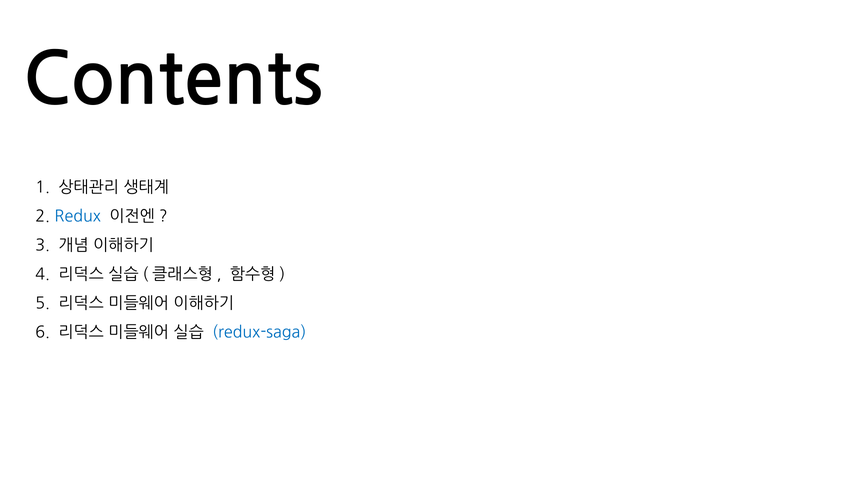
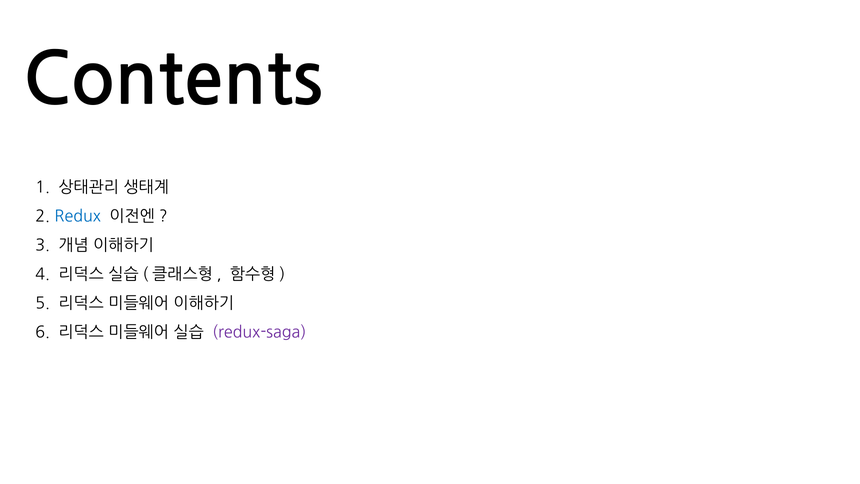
redux-saga colour: blue -> purple (259, 332)
